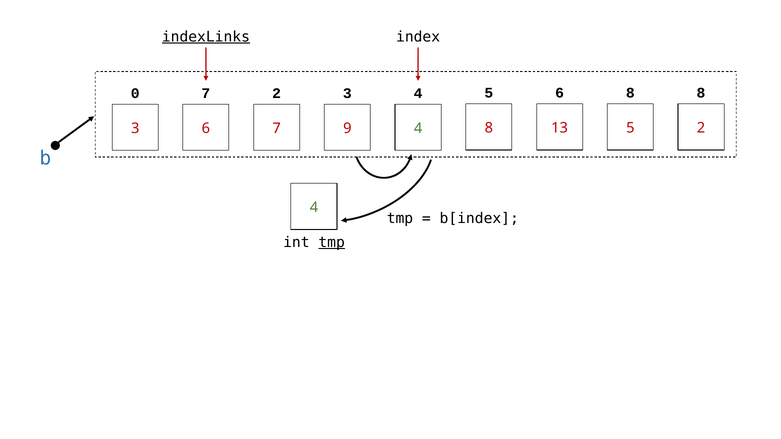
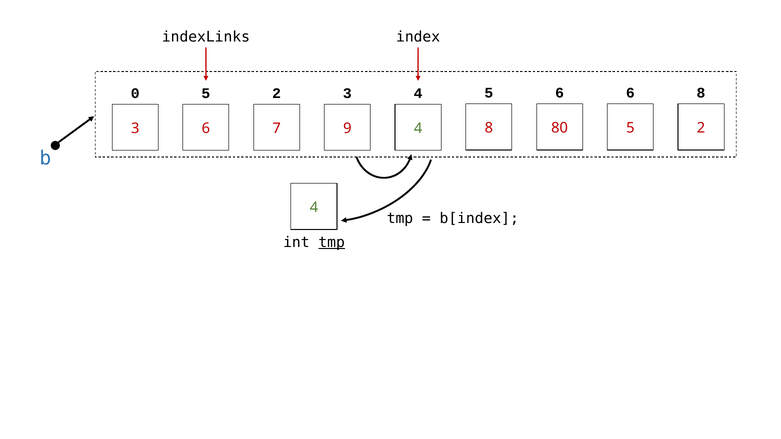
indexLinks underline: present -> none (206, 37)
6 8: 8 -> 6 (630, 93)
0 7: 7 -> 5 (206, 93)
13: 13 -> 80 (560, 128)
